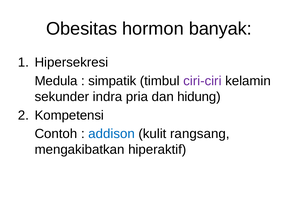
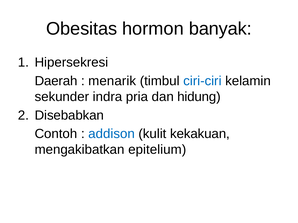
Medula: Medula -> Daerah (56, 81)
simpatik: simpatik -> menarik (112, 81)
ciri-ciri colour: purple -> blue (202, 81)
Kompetensi: Kompetensi -> Disebabkan (69, 116)
rangsang: rangsang -> kekakuan (200, 134)
hiperaktif: hiperaktif -> epitelium (157, 150)
